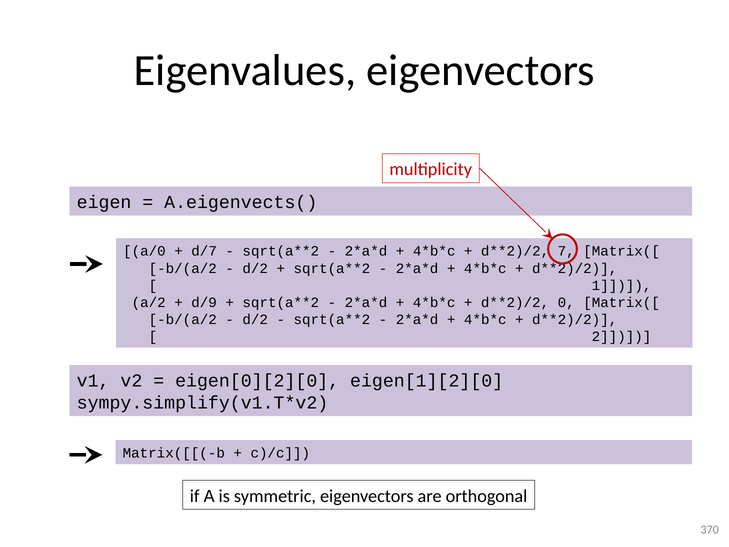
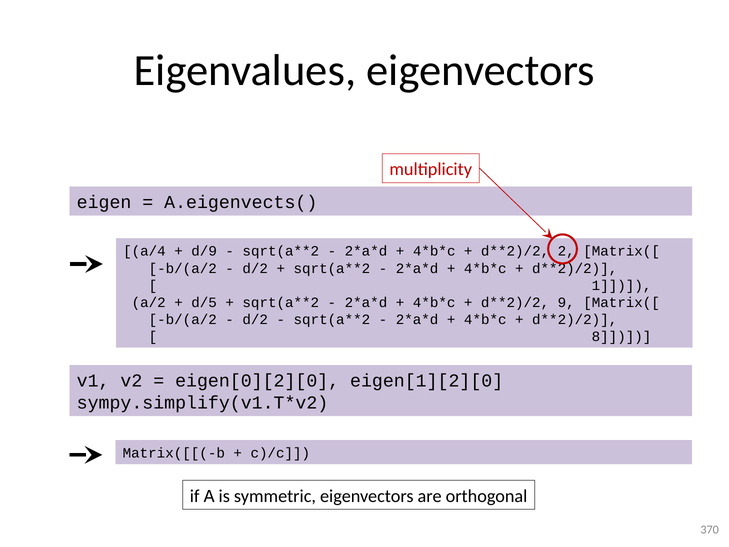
a/0: a/0 -> a/4 (144, 251)
d/7: d/7 -> d/9 (204, 251)
7: 7 -> 2 (566, 251)
d/9: d/9 -> d/5 (204, 302)
0: 0 -> 9 (566, 302)
2: 2 -> 8 (622, 336)
